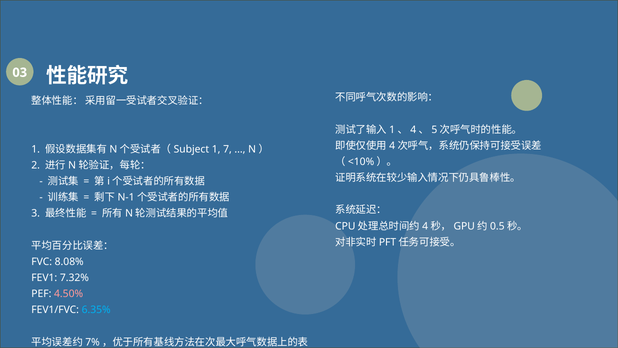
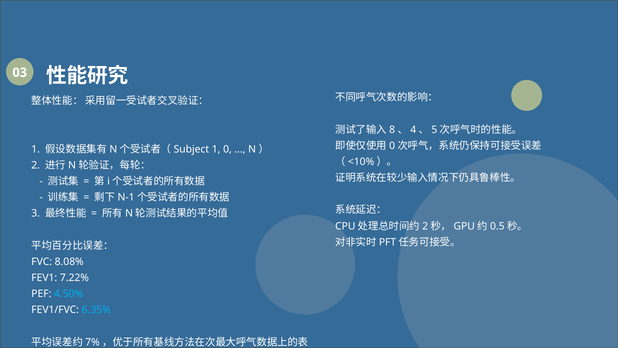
1: 1 -> 8 (392, 130)
4: 4 -> 0 (392, 146)
1 7: 7 -> 0 (227, 149)
4: 4 -> 2 (425, 226)
7.32%: 7.32% -> 7.22% (74, 278)
4.50% colour: pink -> light blue (69, 294)
